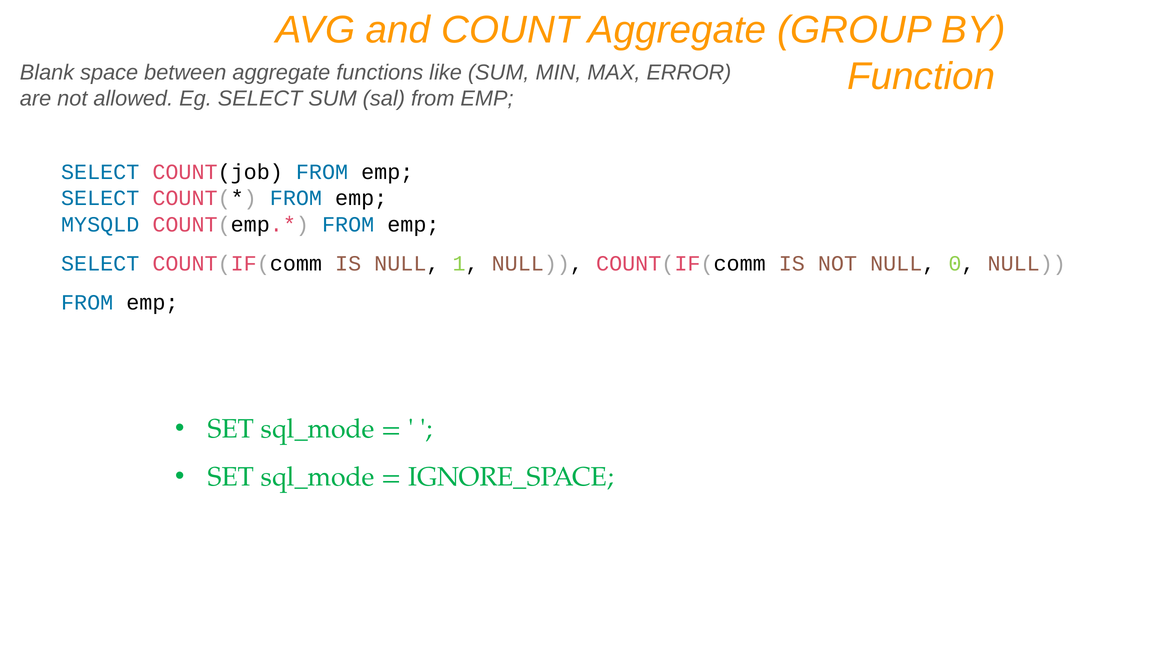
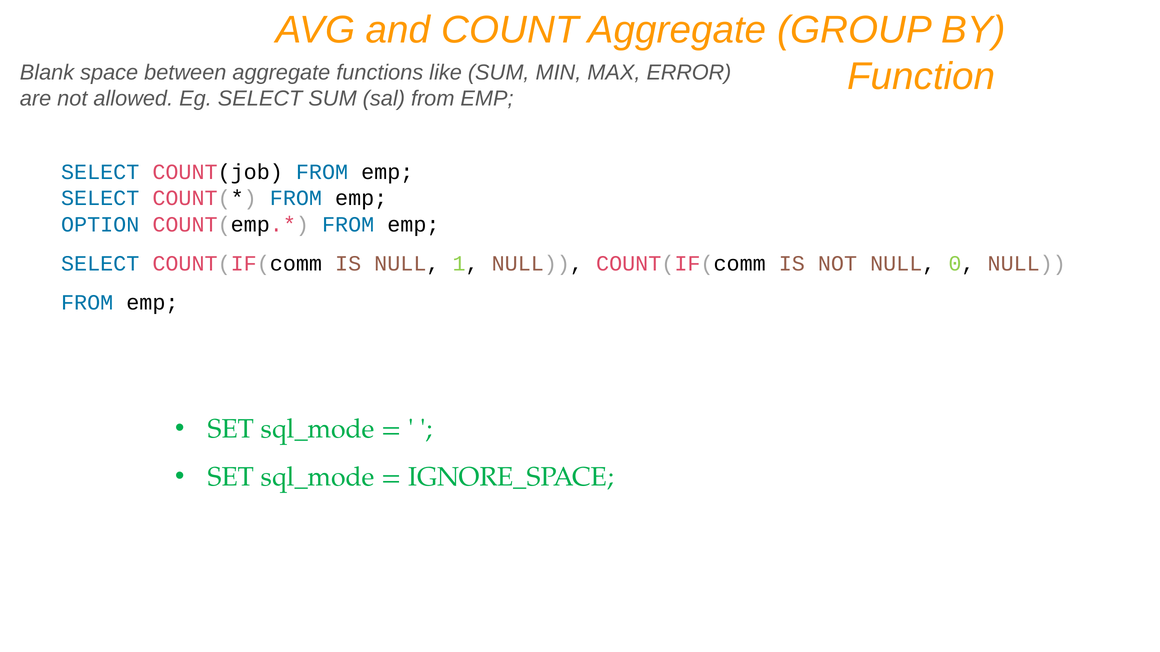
MYSQLD: MYSQLD -> OPTION (100, 225)
